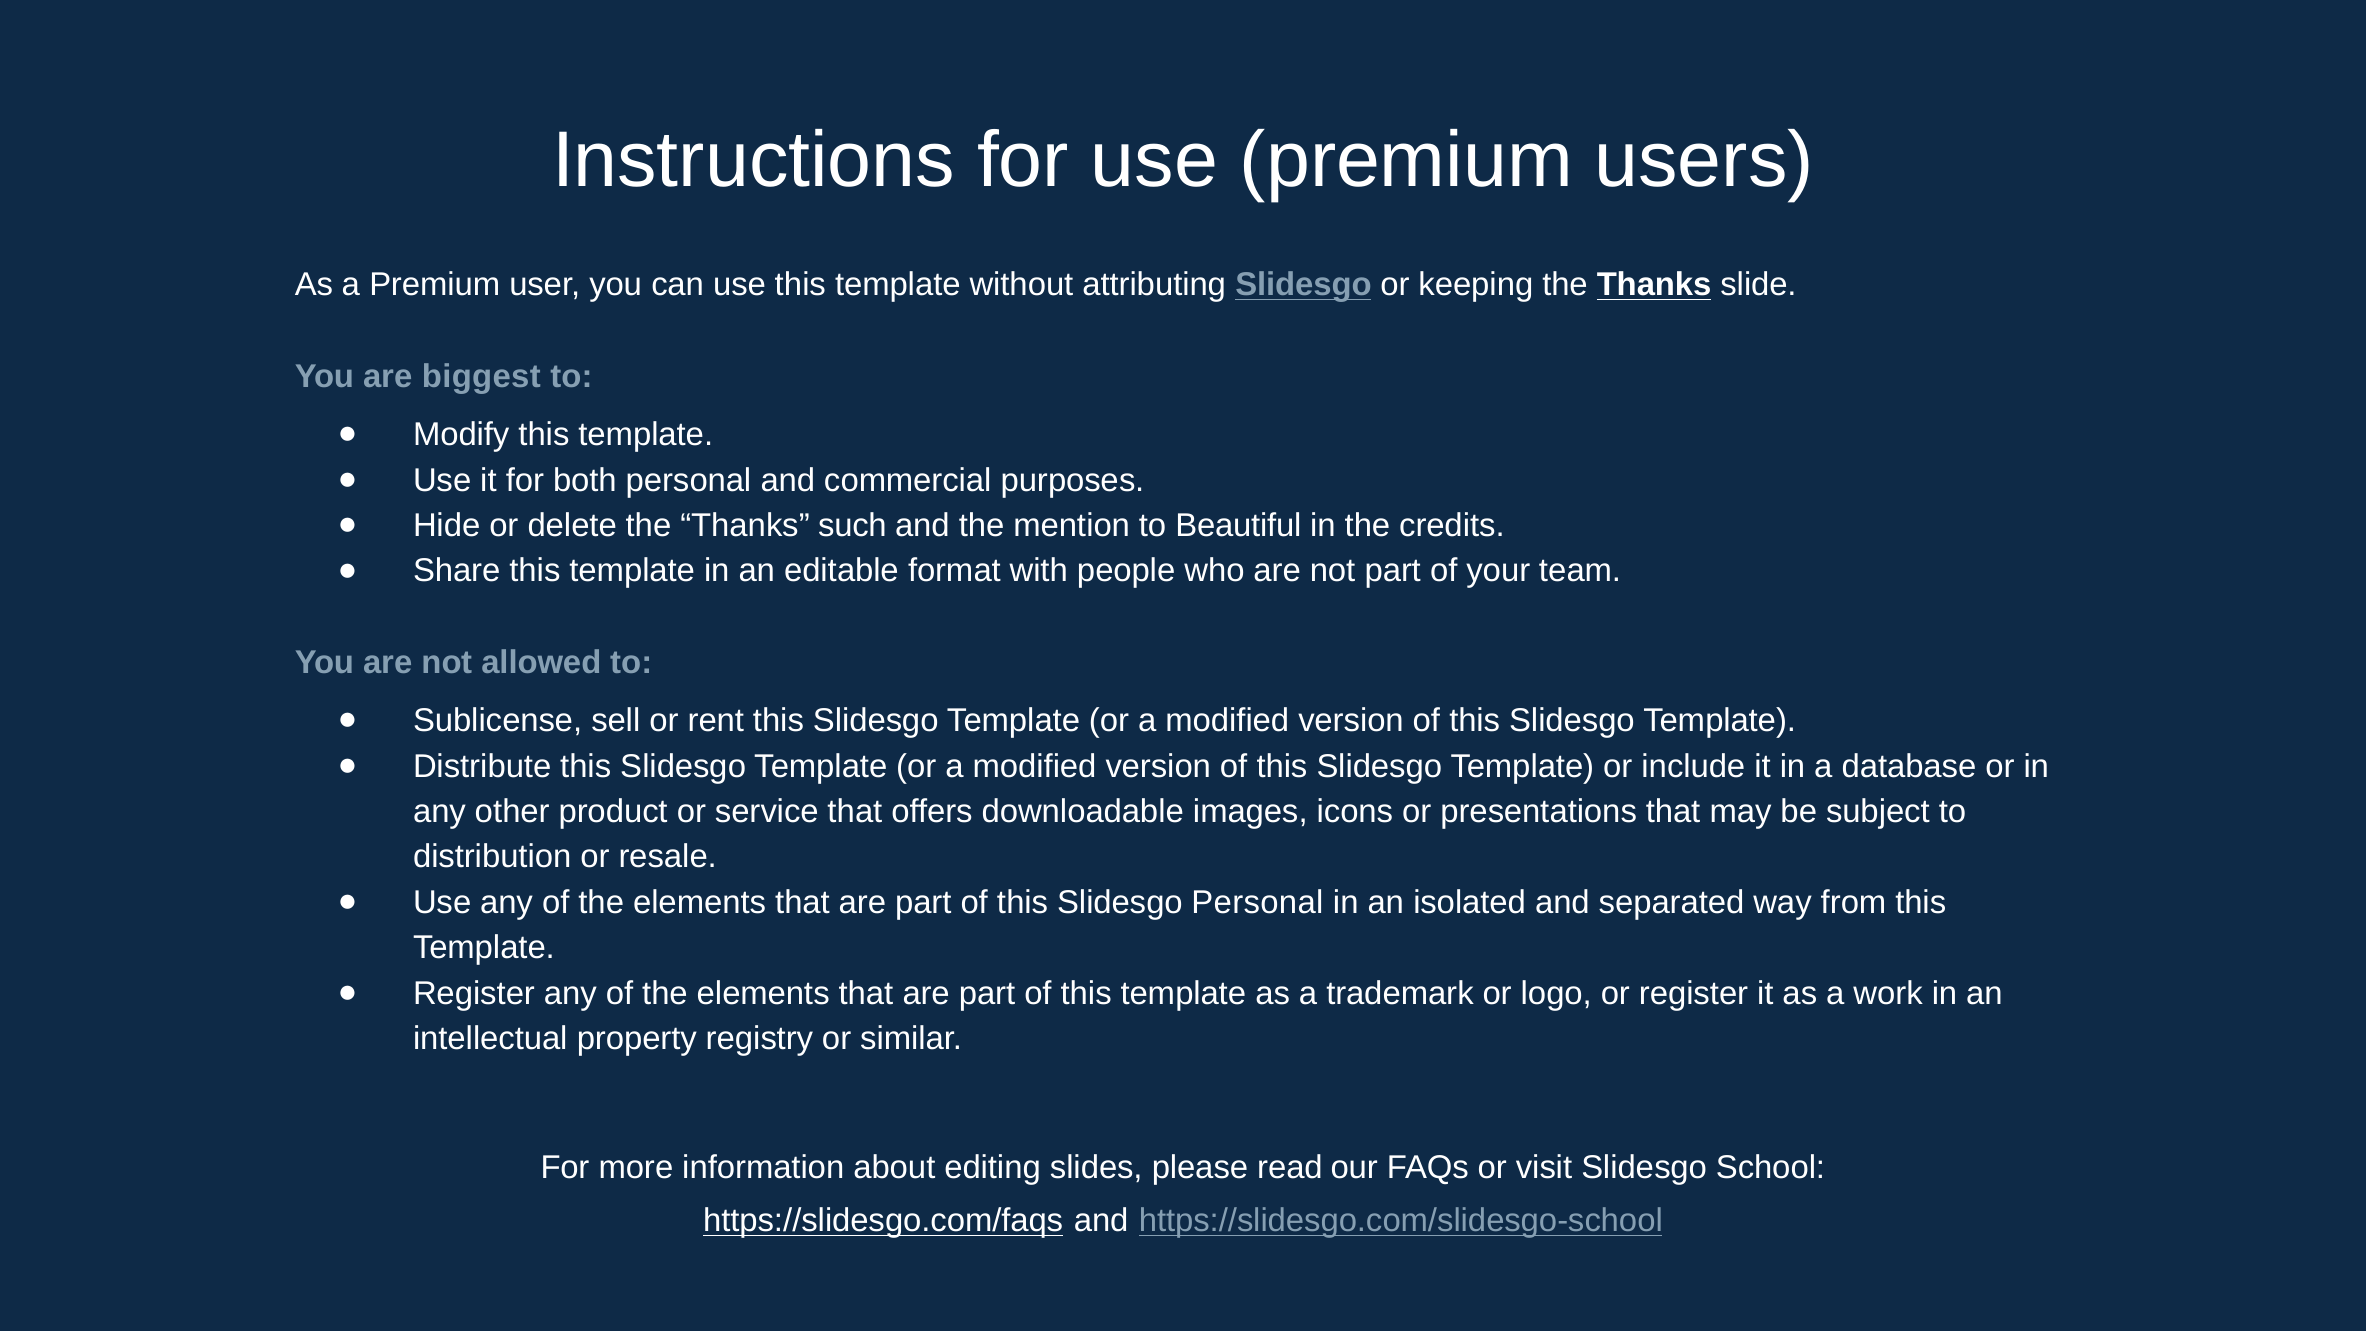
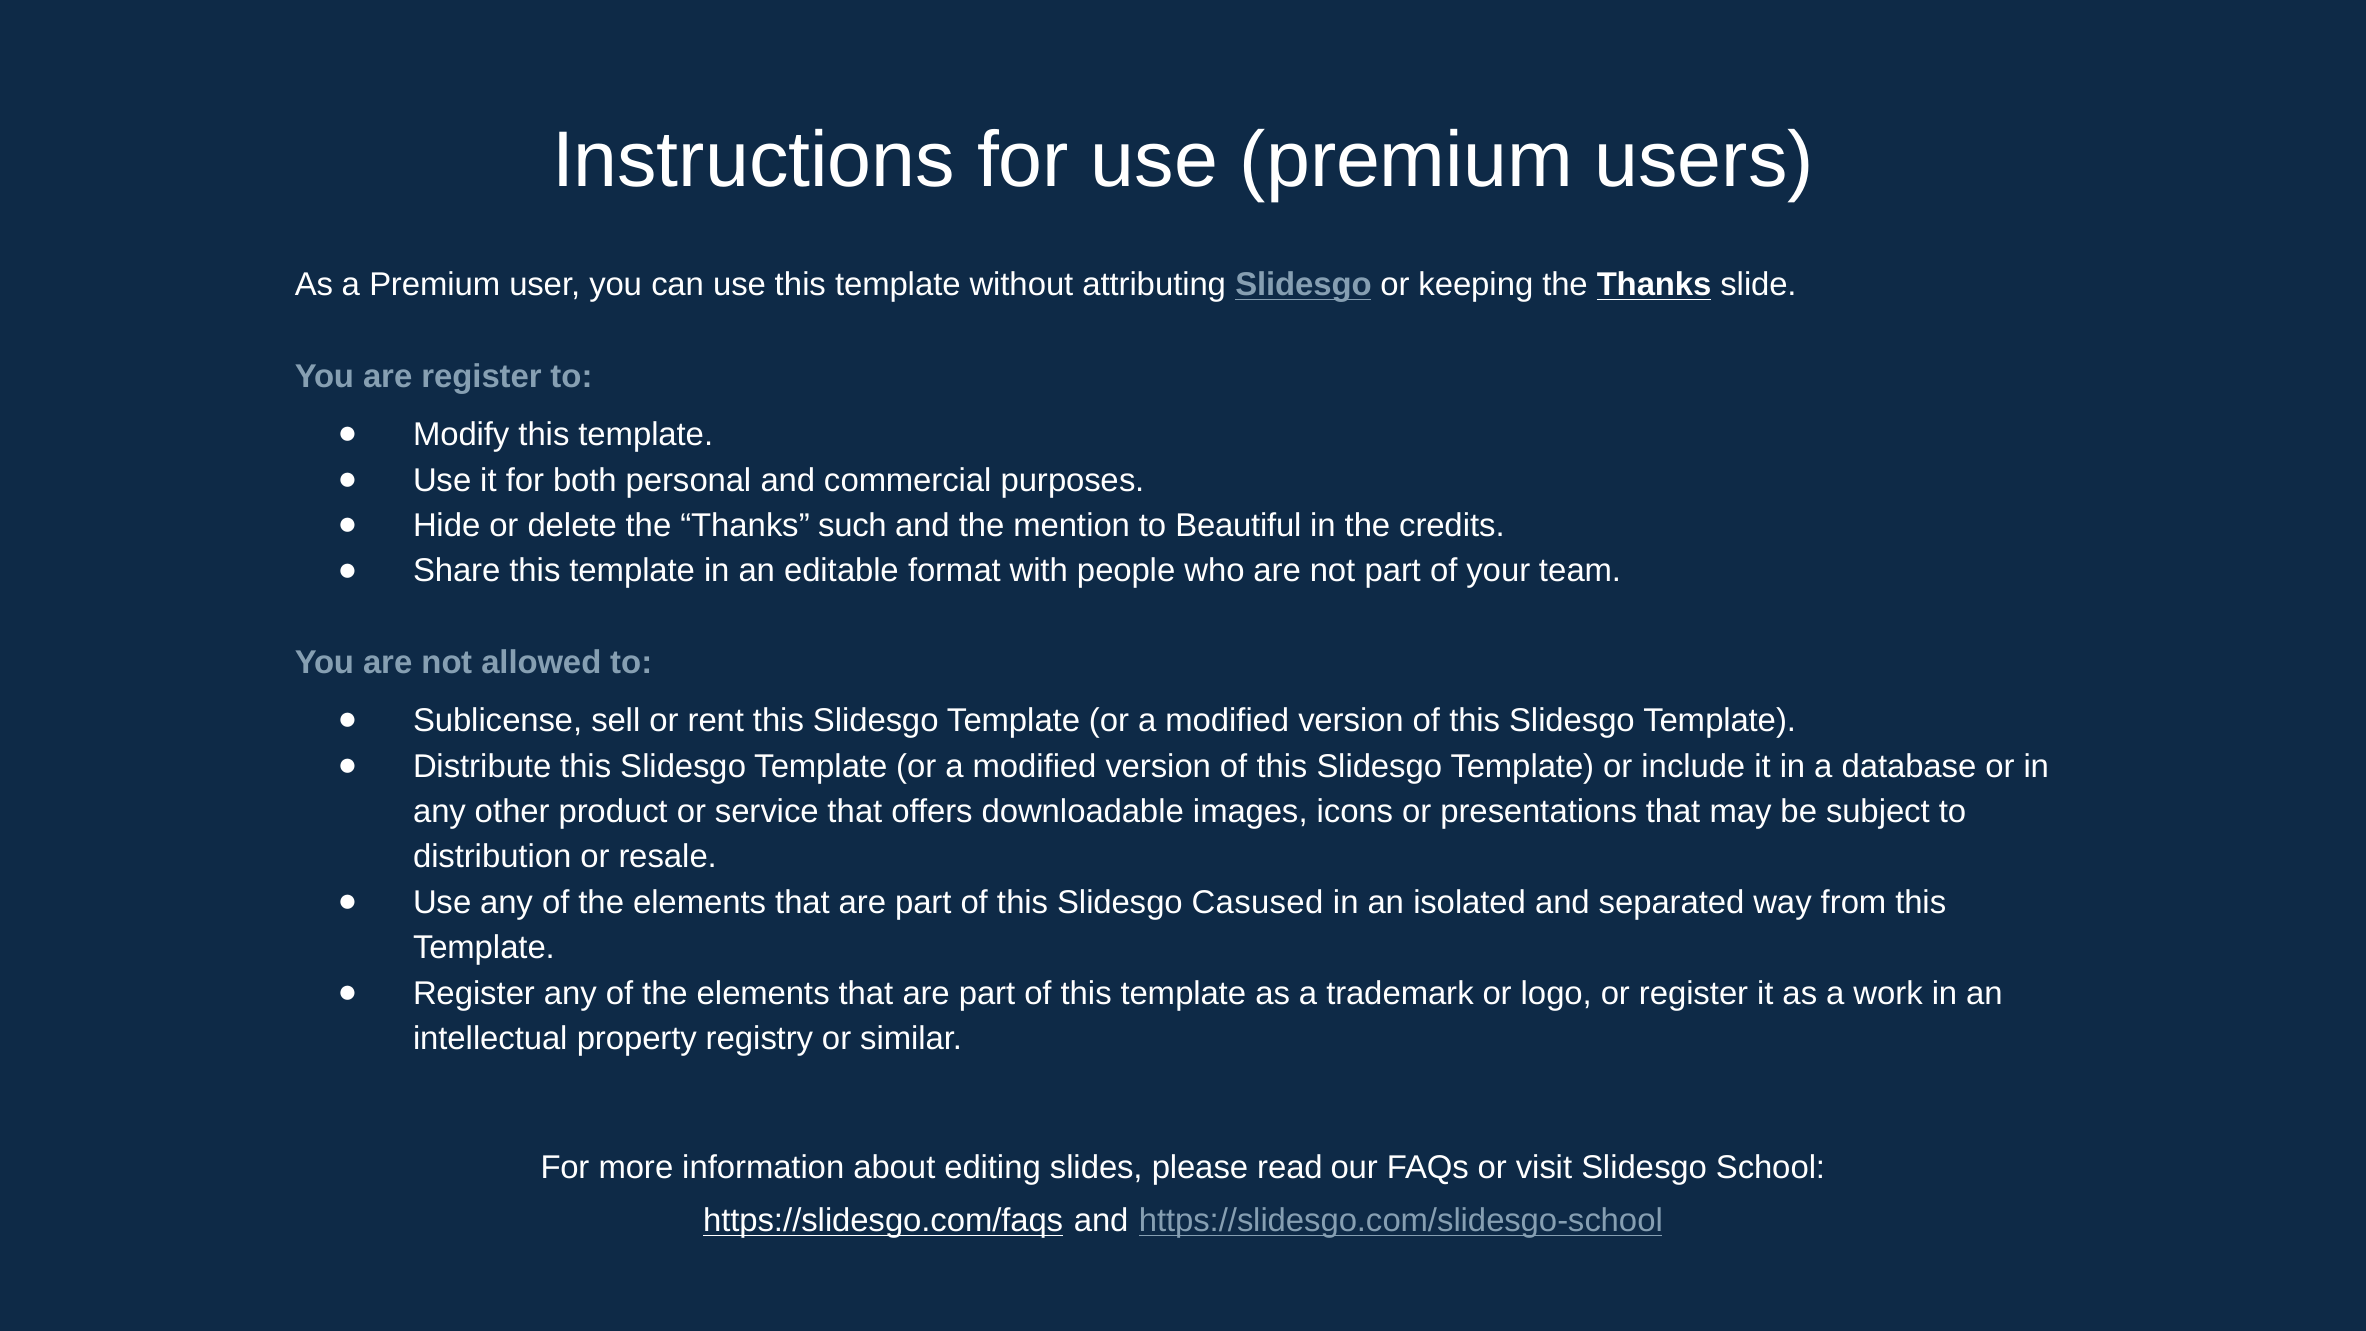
are biggest: biggest -> register (482, 376)
Slidesgo Personal: Personal -> Casused (1257, 902)
